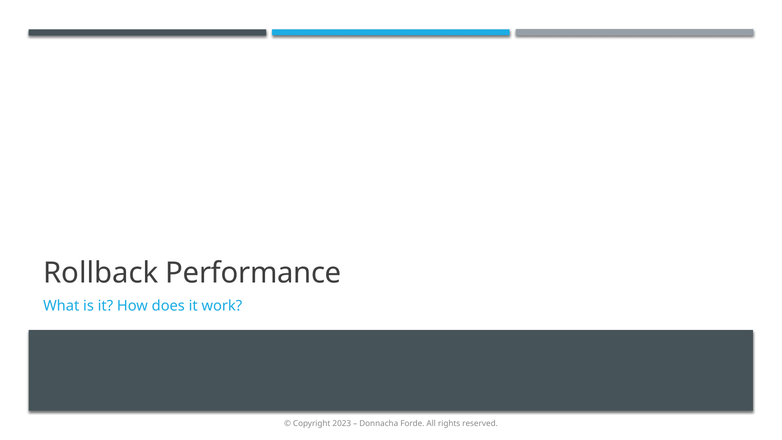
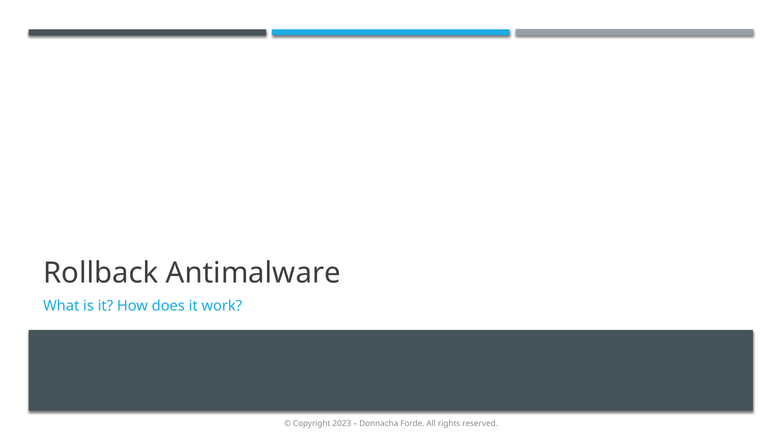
Performance: Performance -> Antimalware (253, 273)
